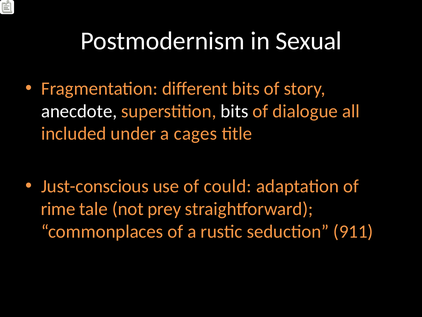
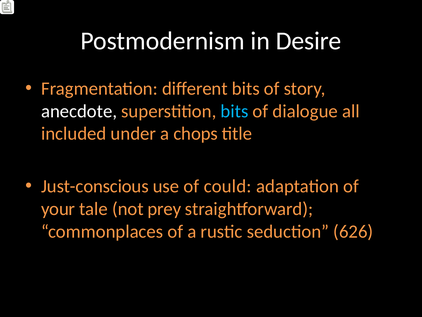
Sexual: Sexual -> Desire (309, 41)
bits colour: white -> light blue (235, 111)
cages: cages -> chops (196, 134)
rime: rime -> your (58, 209)
911: 911 -> 626 (353, 231)
